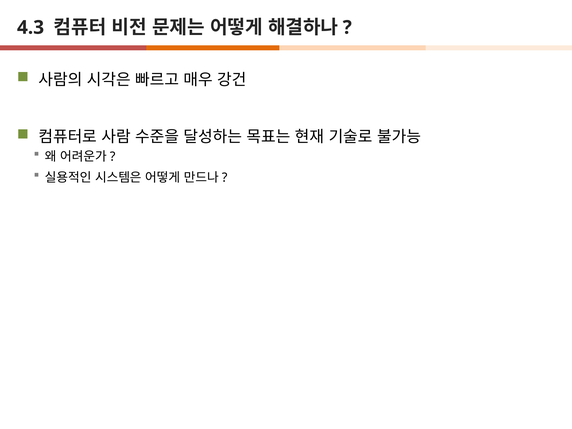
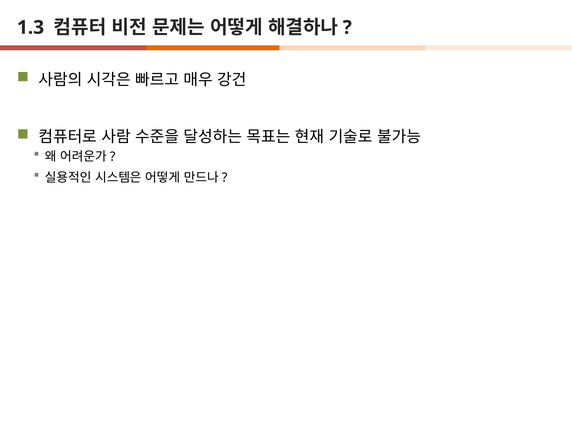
4.3: 4.3 -> 1.3 (31, 27)
